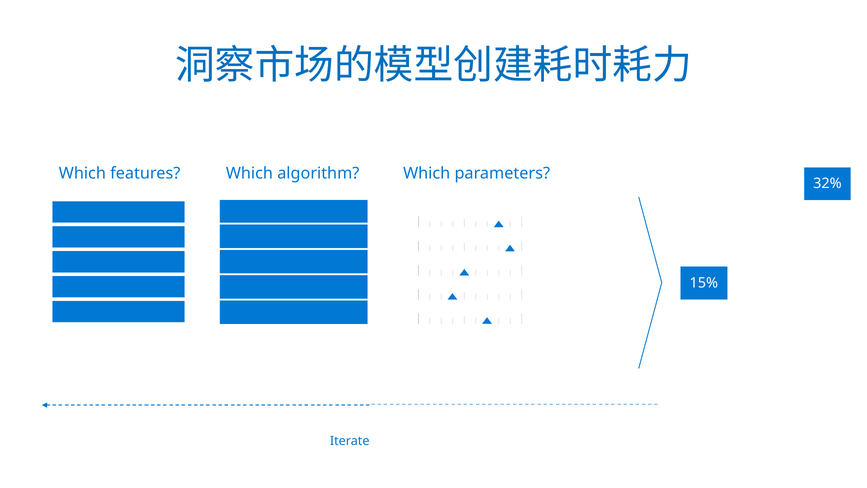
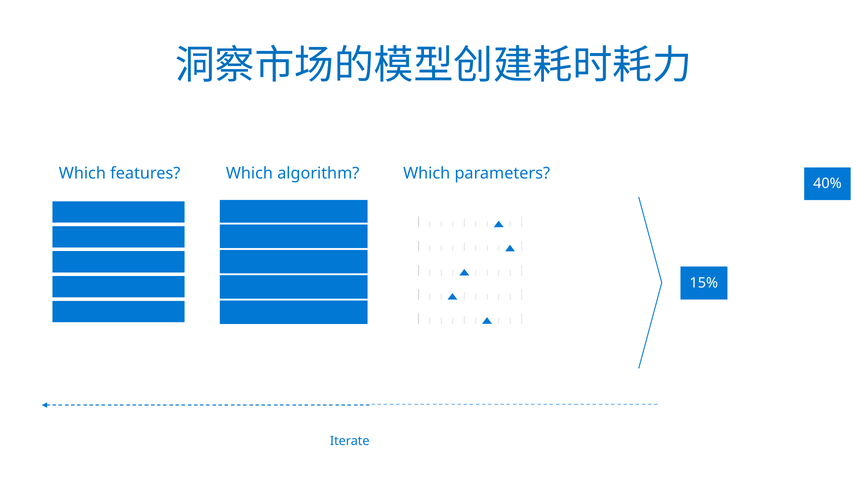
32%: 32% -> 40% (827, 184)
